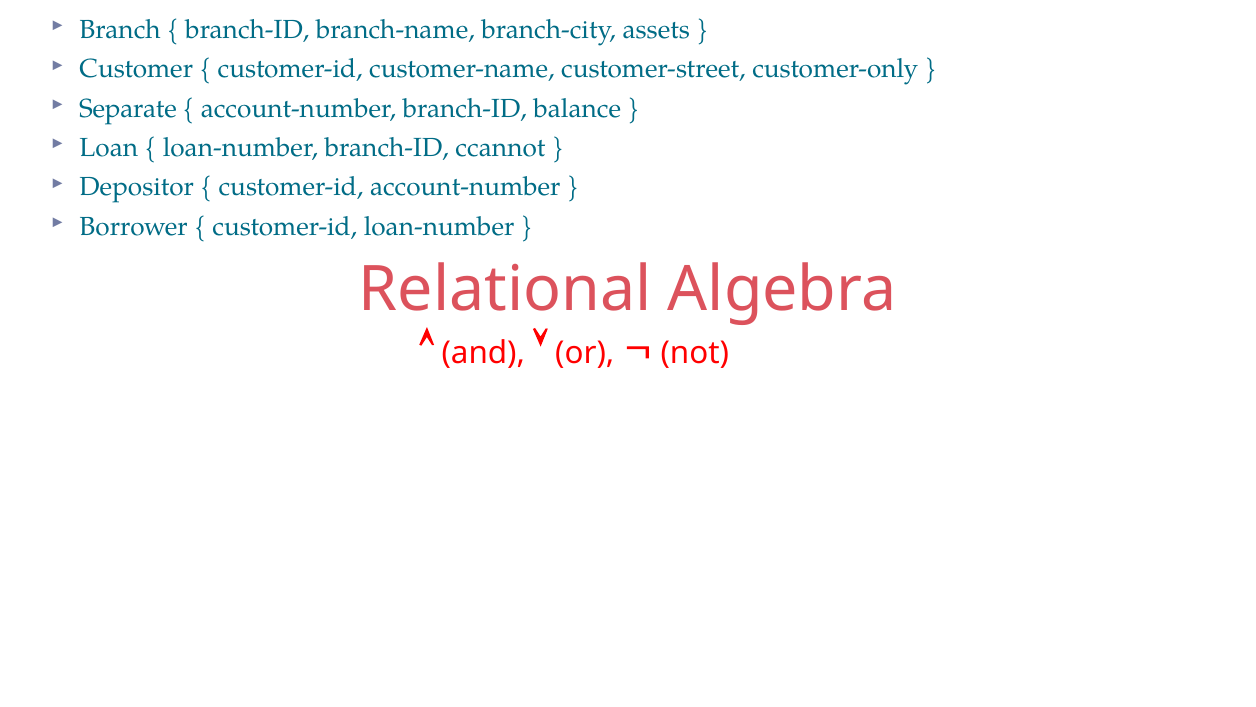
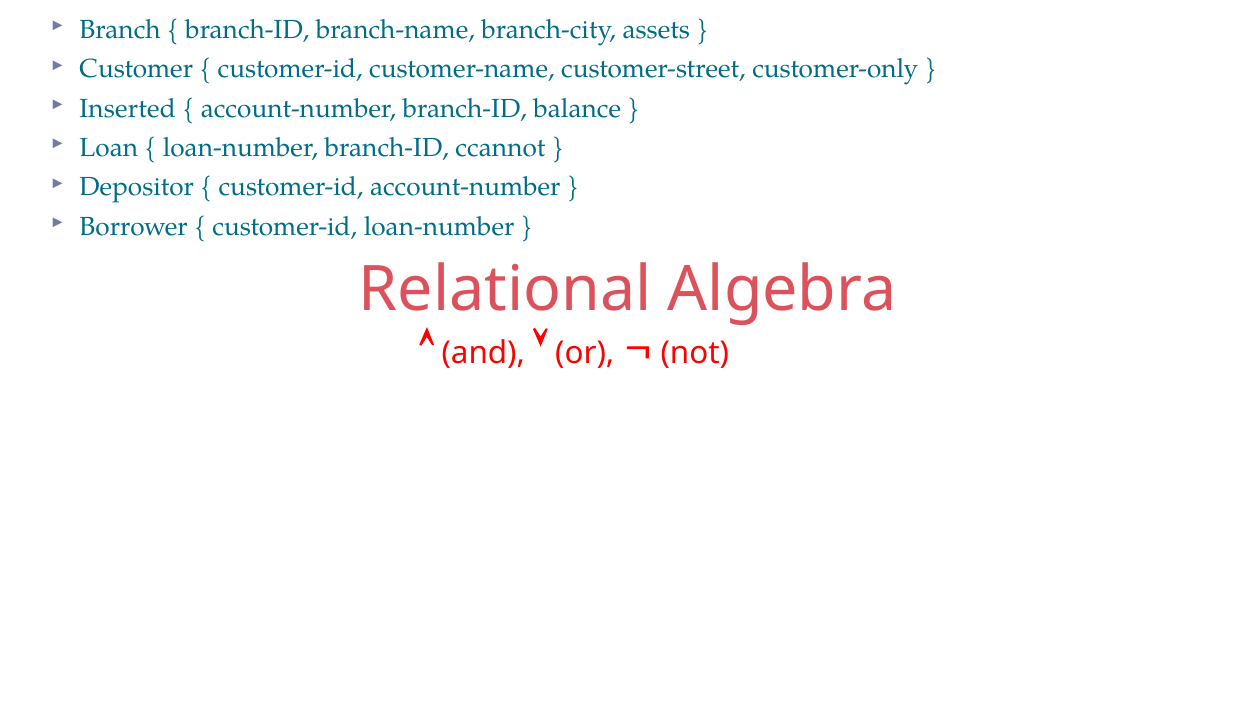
Separate: Separate -> Inserted (128, 109)
